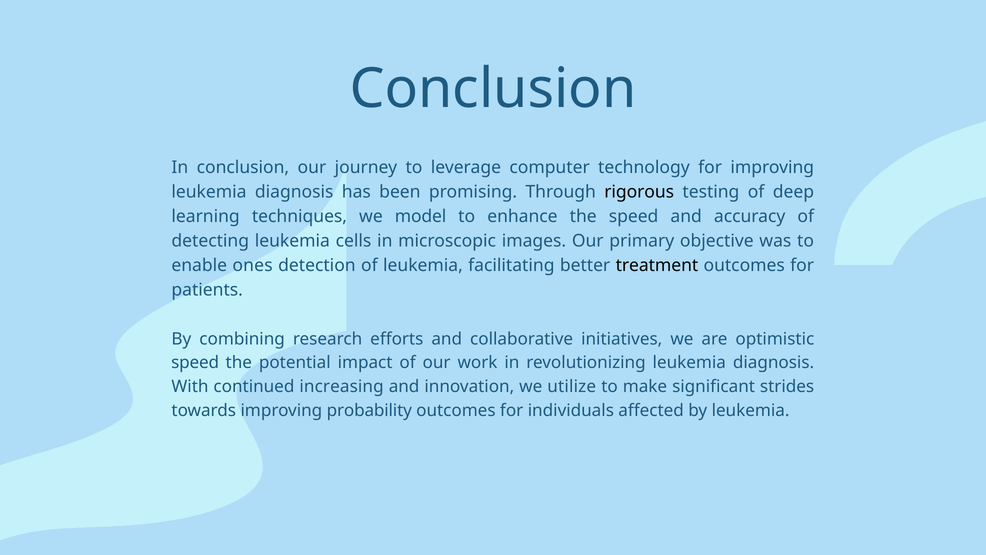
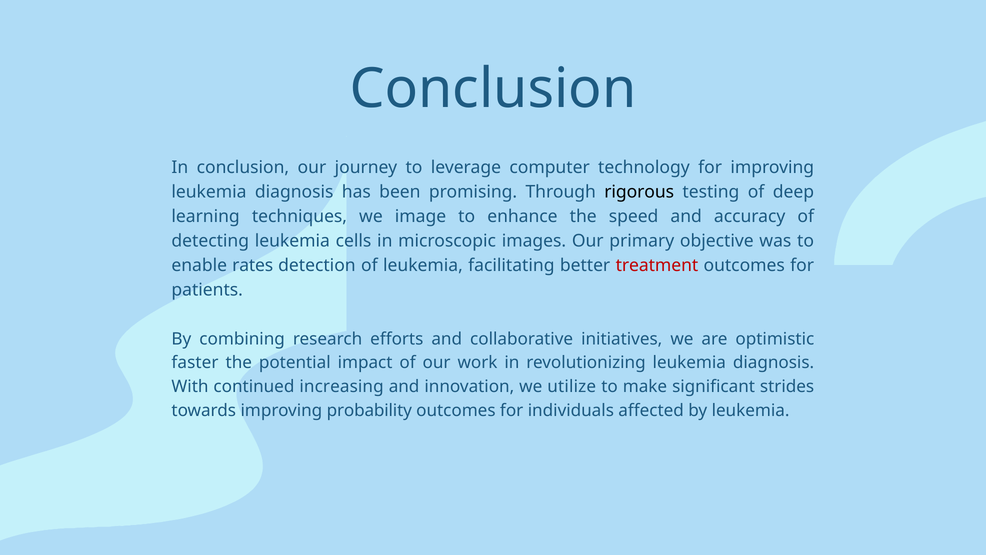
model: model -> image (421, 216)
ones: ones -> rates (253, 265)
treatment colour: black -> red (657, 265)
speed: speed -> faster (195, 363)
